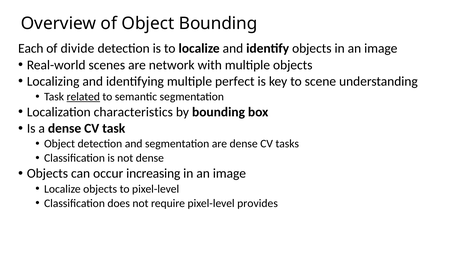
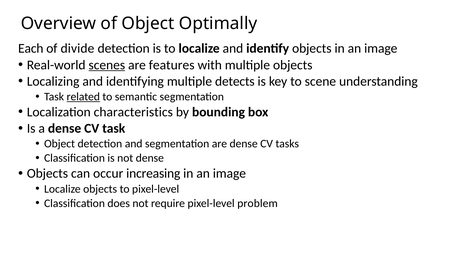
Object Bounding: Bounding -> Optimally (218, 23)
scenes underline: none -> present (107, 65)
network: network -> features (172, 65)
perfect: perfect -> detects (235, 81)
provides: provides -> problem (257, 204)
